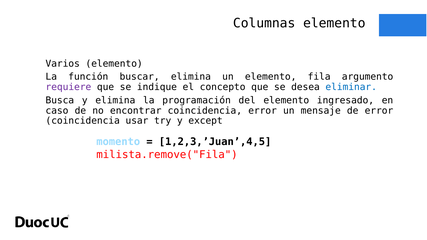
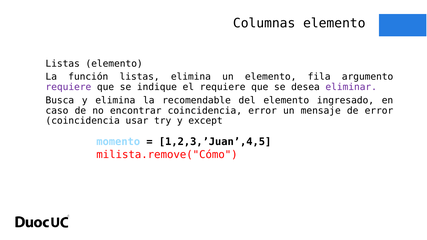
Varios: Varios -> Listas (63, 64)
función buscar: buscar -> listas (140, 77)
el concepto: concepto -> requiere (223, 87)
eliminar colour: blue -> purple (351, 87)
programación: programación -> recomendable (197, 100)
milista.remove("Fila: milista.remove("Fila -> milista.remove("Cómo (167, 155)
